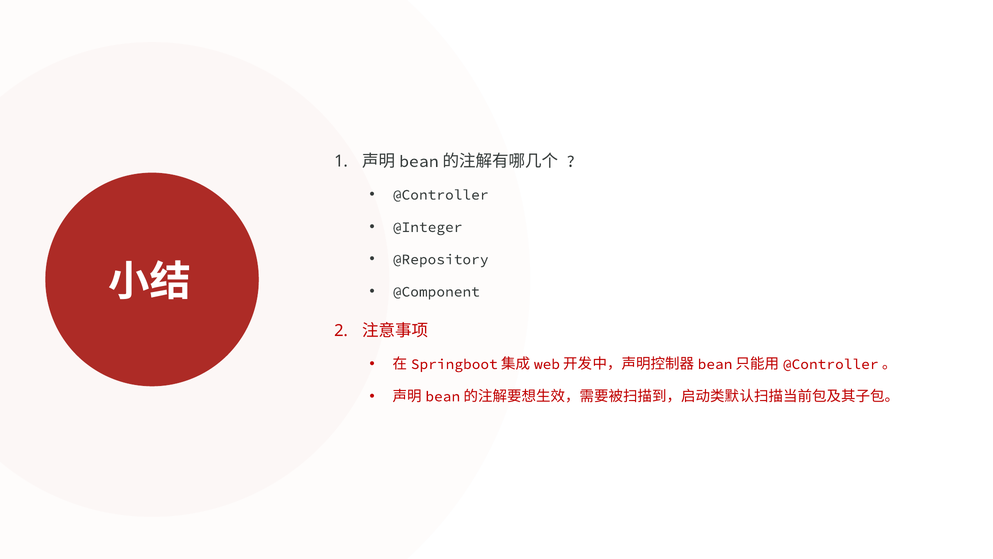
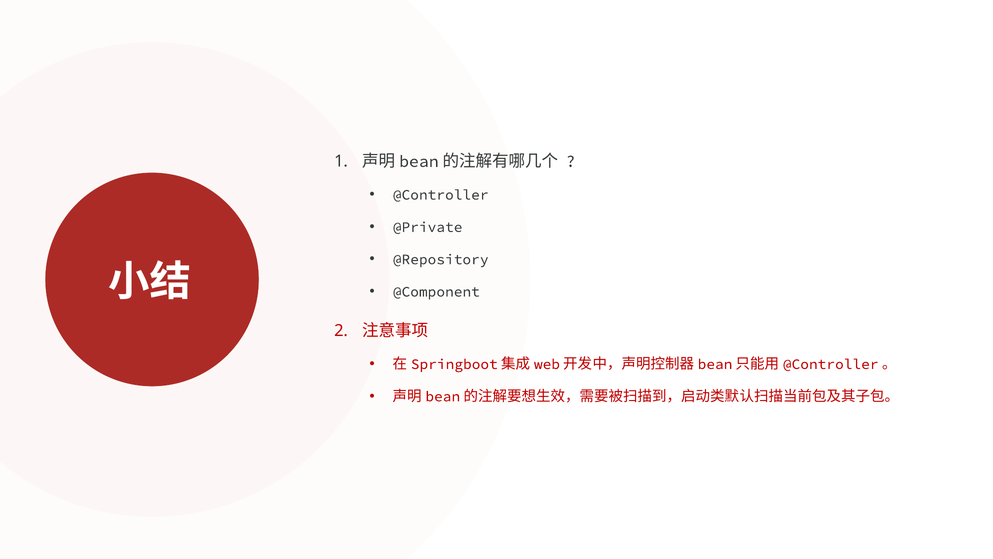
@Integer: @Integer -> @Private (428, 227)
